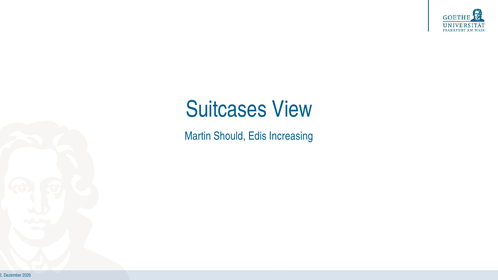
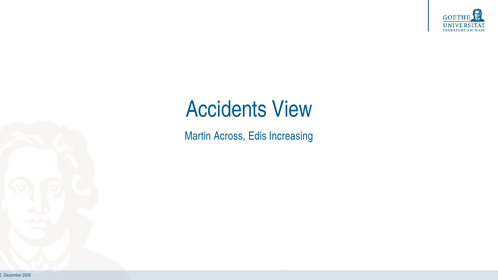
Suitcases: Suitcases -> Accidents (226, 109)
Should: Should -> Across (230, 136)
